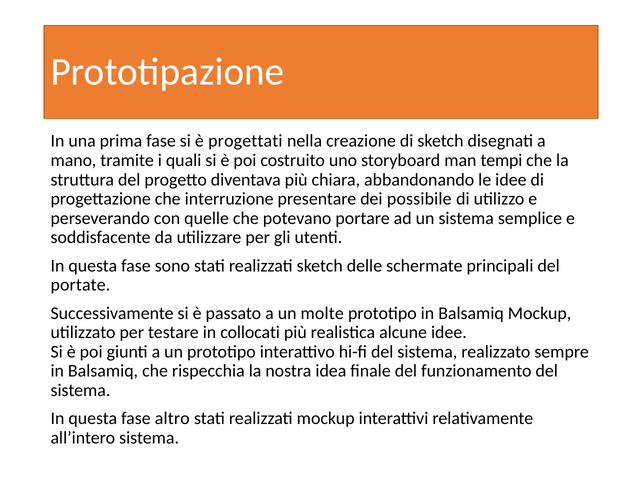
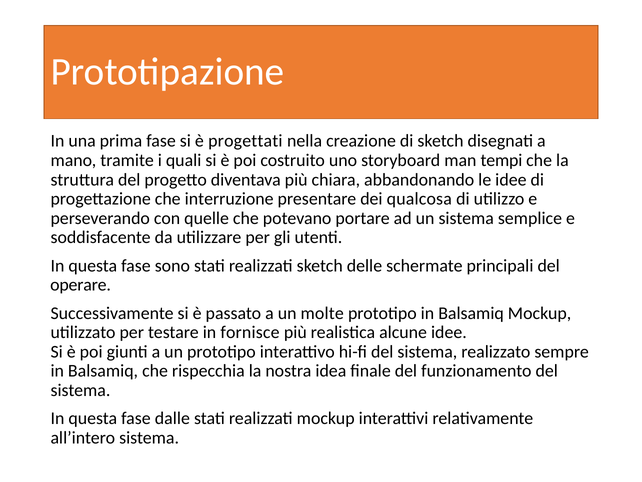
possibile: possibile -> qualcosa (419, 199)
portate: portate -> operare (81, 285)
collocati: collocati -> fornisce (250, 332)
altro: altro -> dalle (172, 418)
